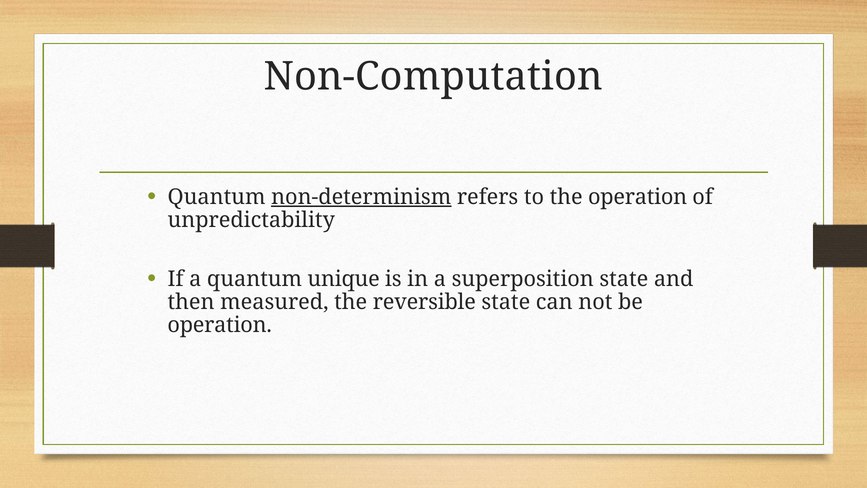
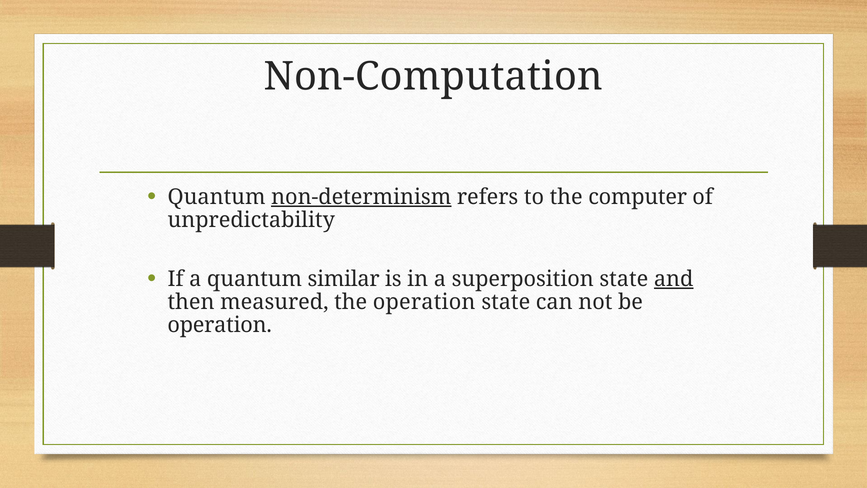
the operation: operation -> computer (638, 197)
unique: unique -> similar (344, 279)
and underline: none -> present (674, 279)
the reversible: reversible -> operation (424, 302)
